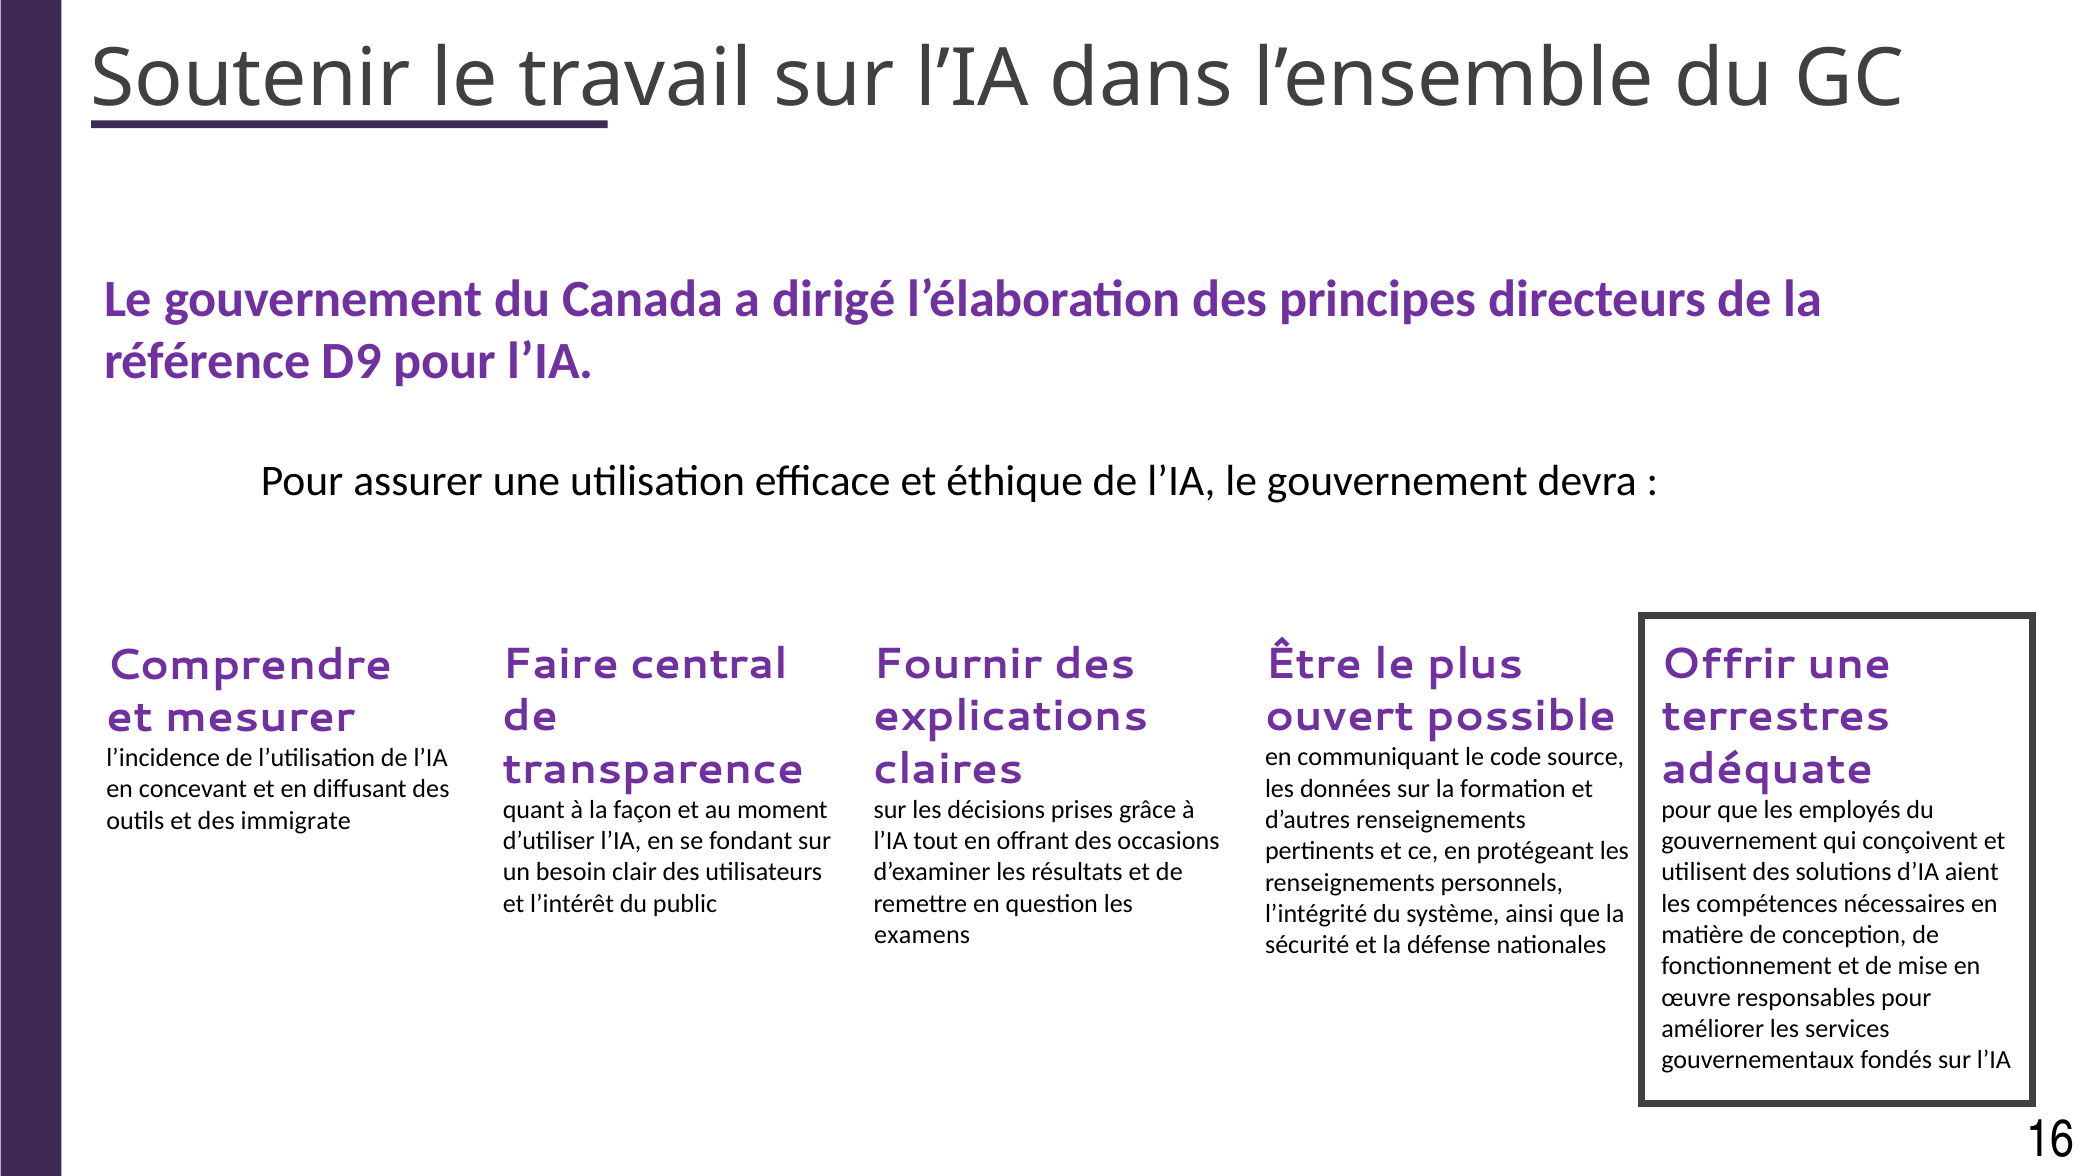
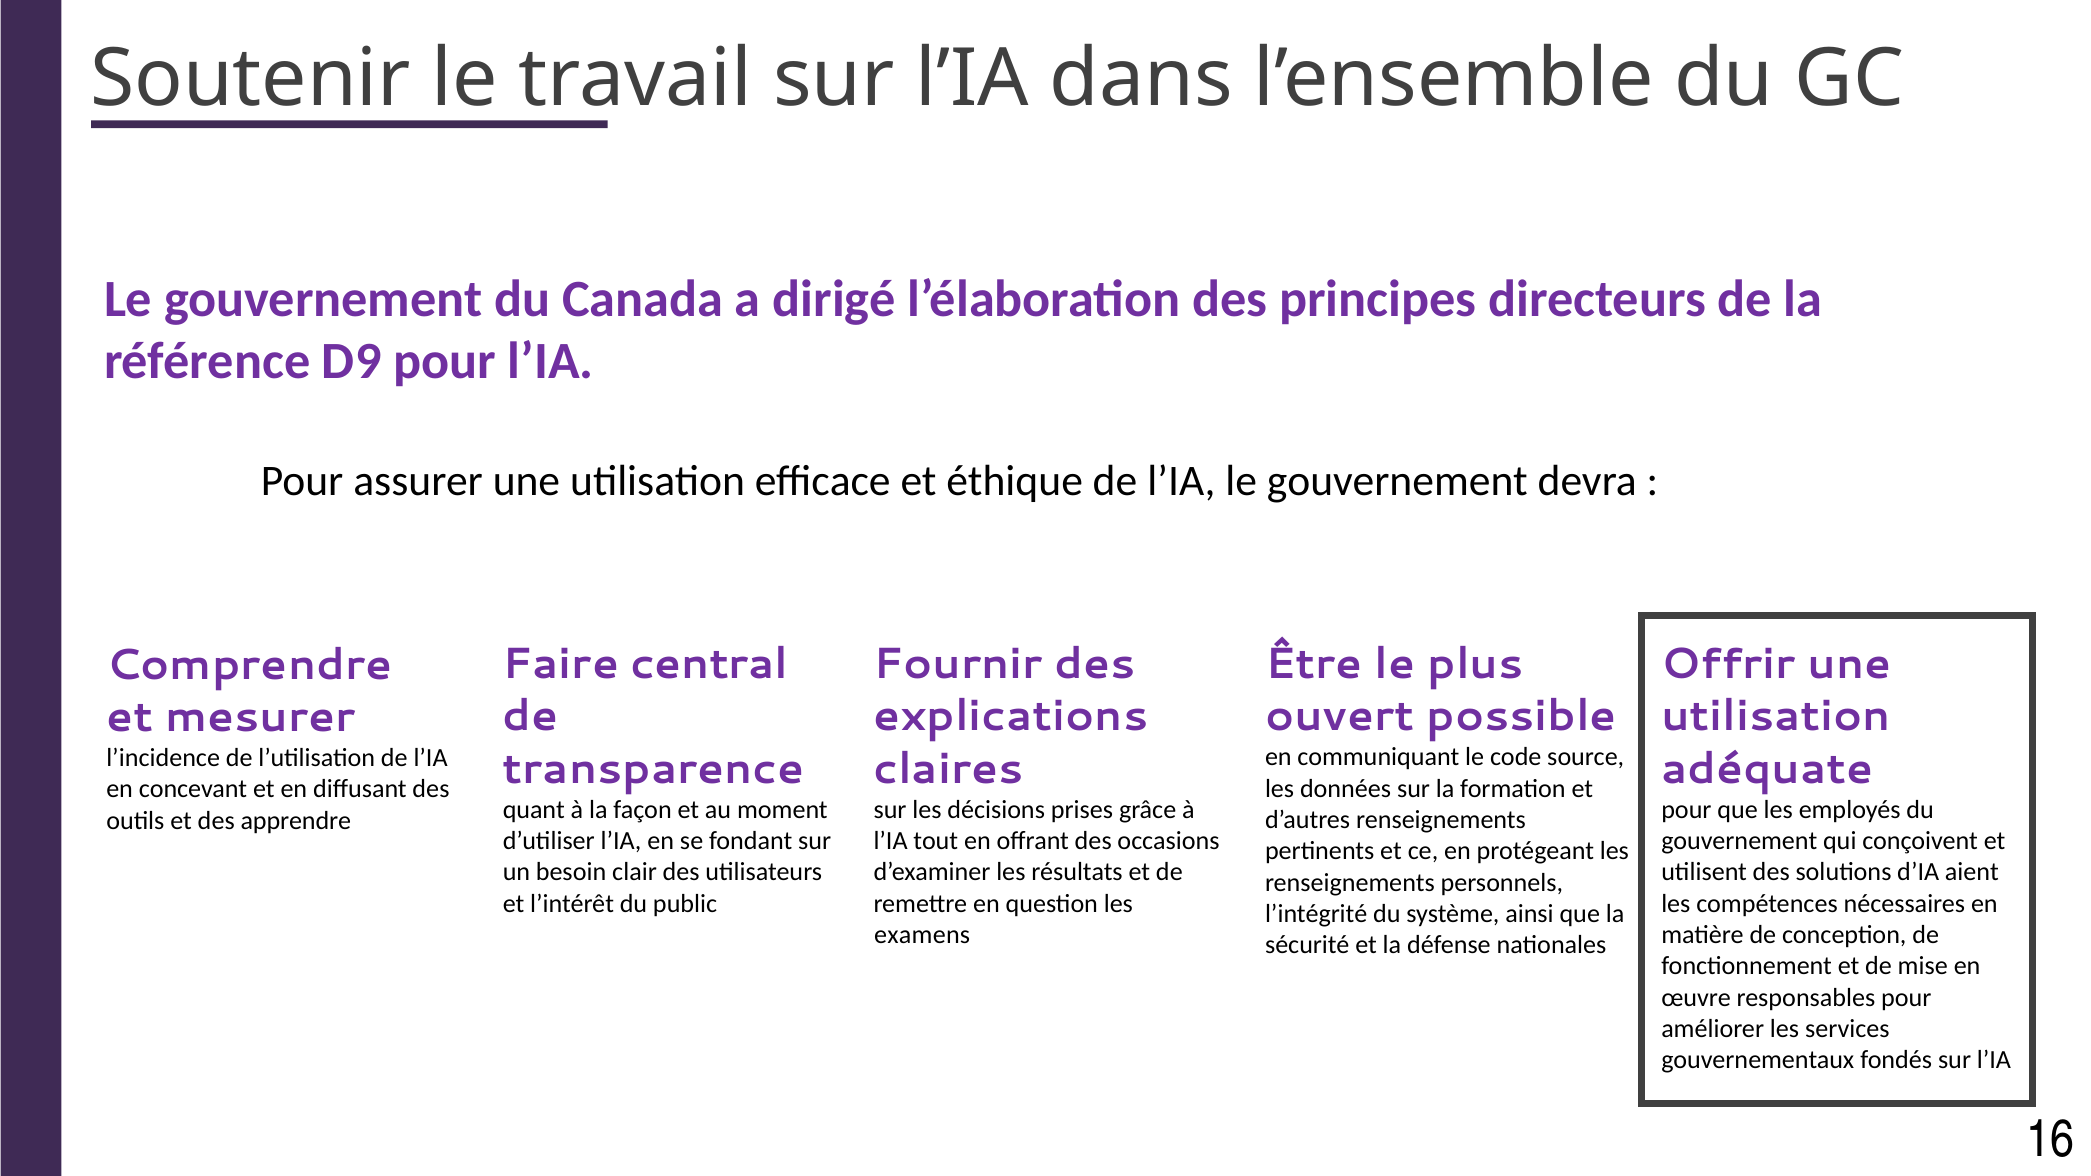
terrestres: terrestres -> utilisation (1776, 717)
immigrate: immigrate -> apprendre (296, 821)
